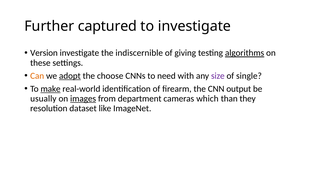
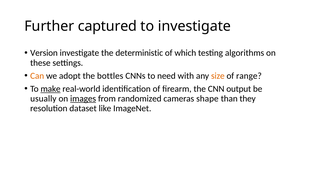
indiscernible: indiscernible -> deterministic (139, 53)
giving: giving -> which (185, 53)
algorithms underline: present -> none (245, 53)
adopt underline: present -> none (70, 76)
choose: choose -> bottles (110, 76)
size colour: purple -> orange (218, 76)
single: single -> range (249, 76)
department: department -> randomized (140, 98)
which: which -> shape (207, 98)
